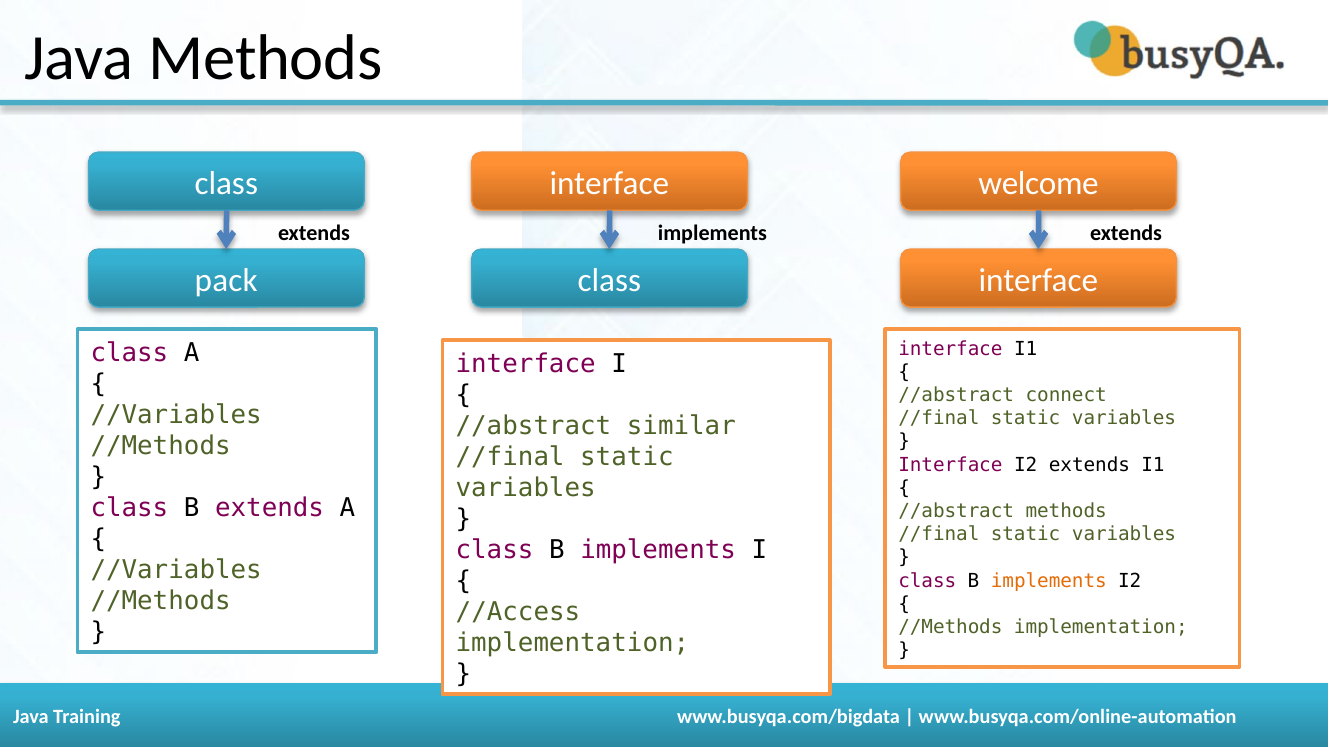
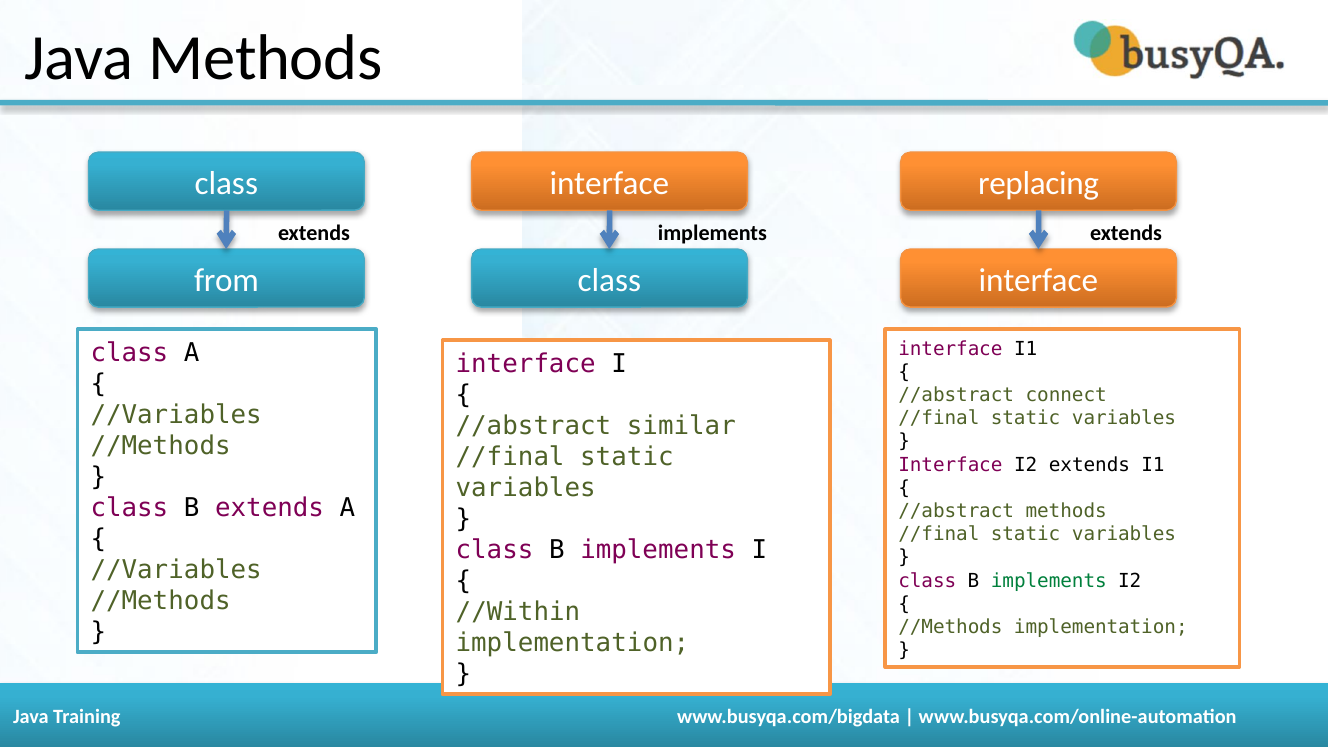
welcome: welcome -> replacing (1039, 183)
pack: pack -> from (226, 280)
implements colour: orange -> green (1049, 581)
//Access: //Access -> //Within (518, 612)
